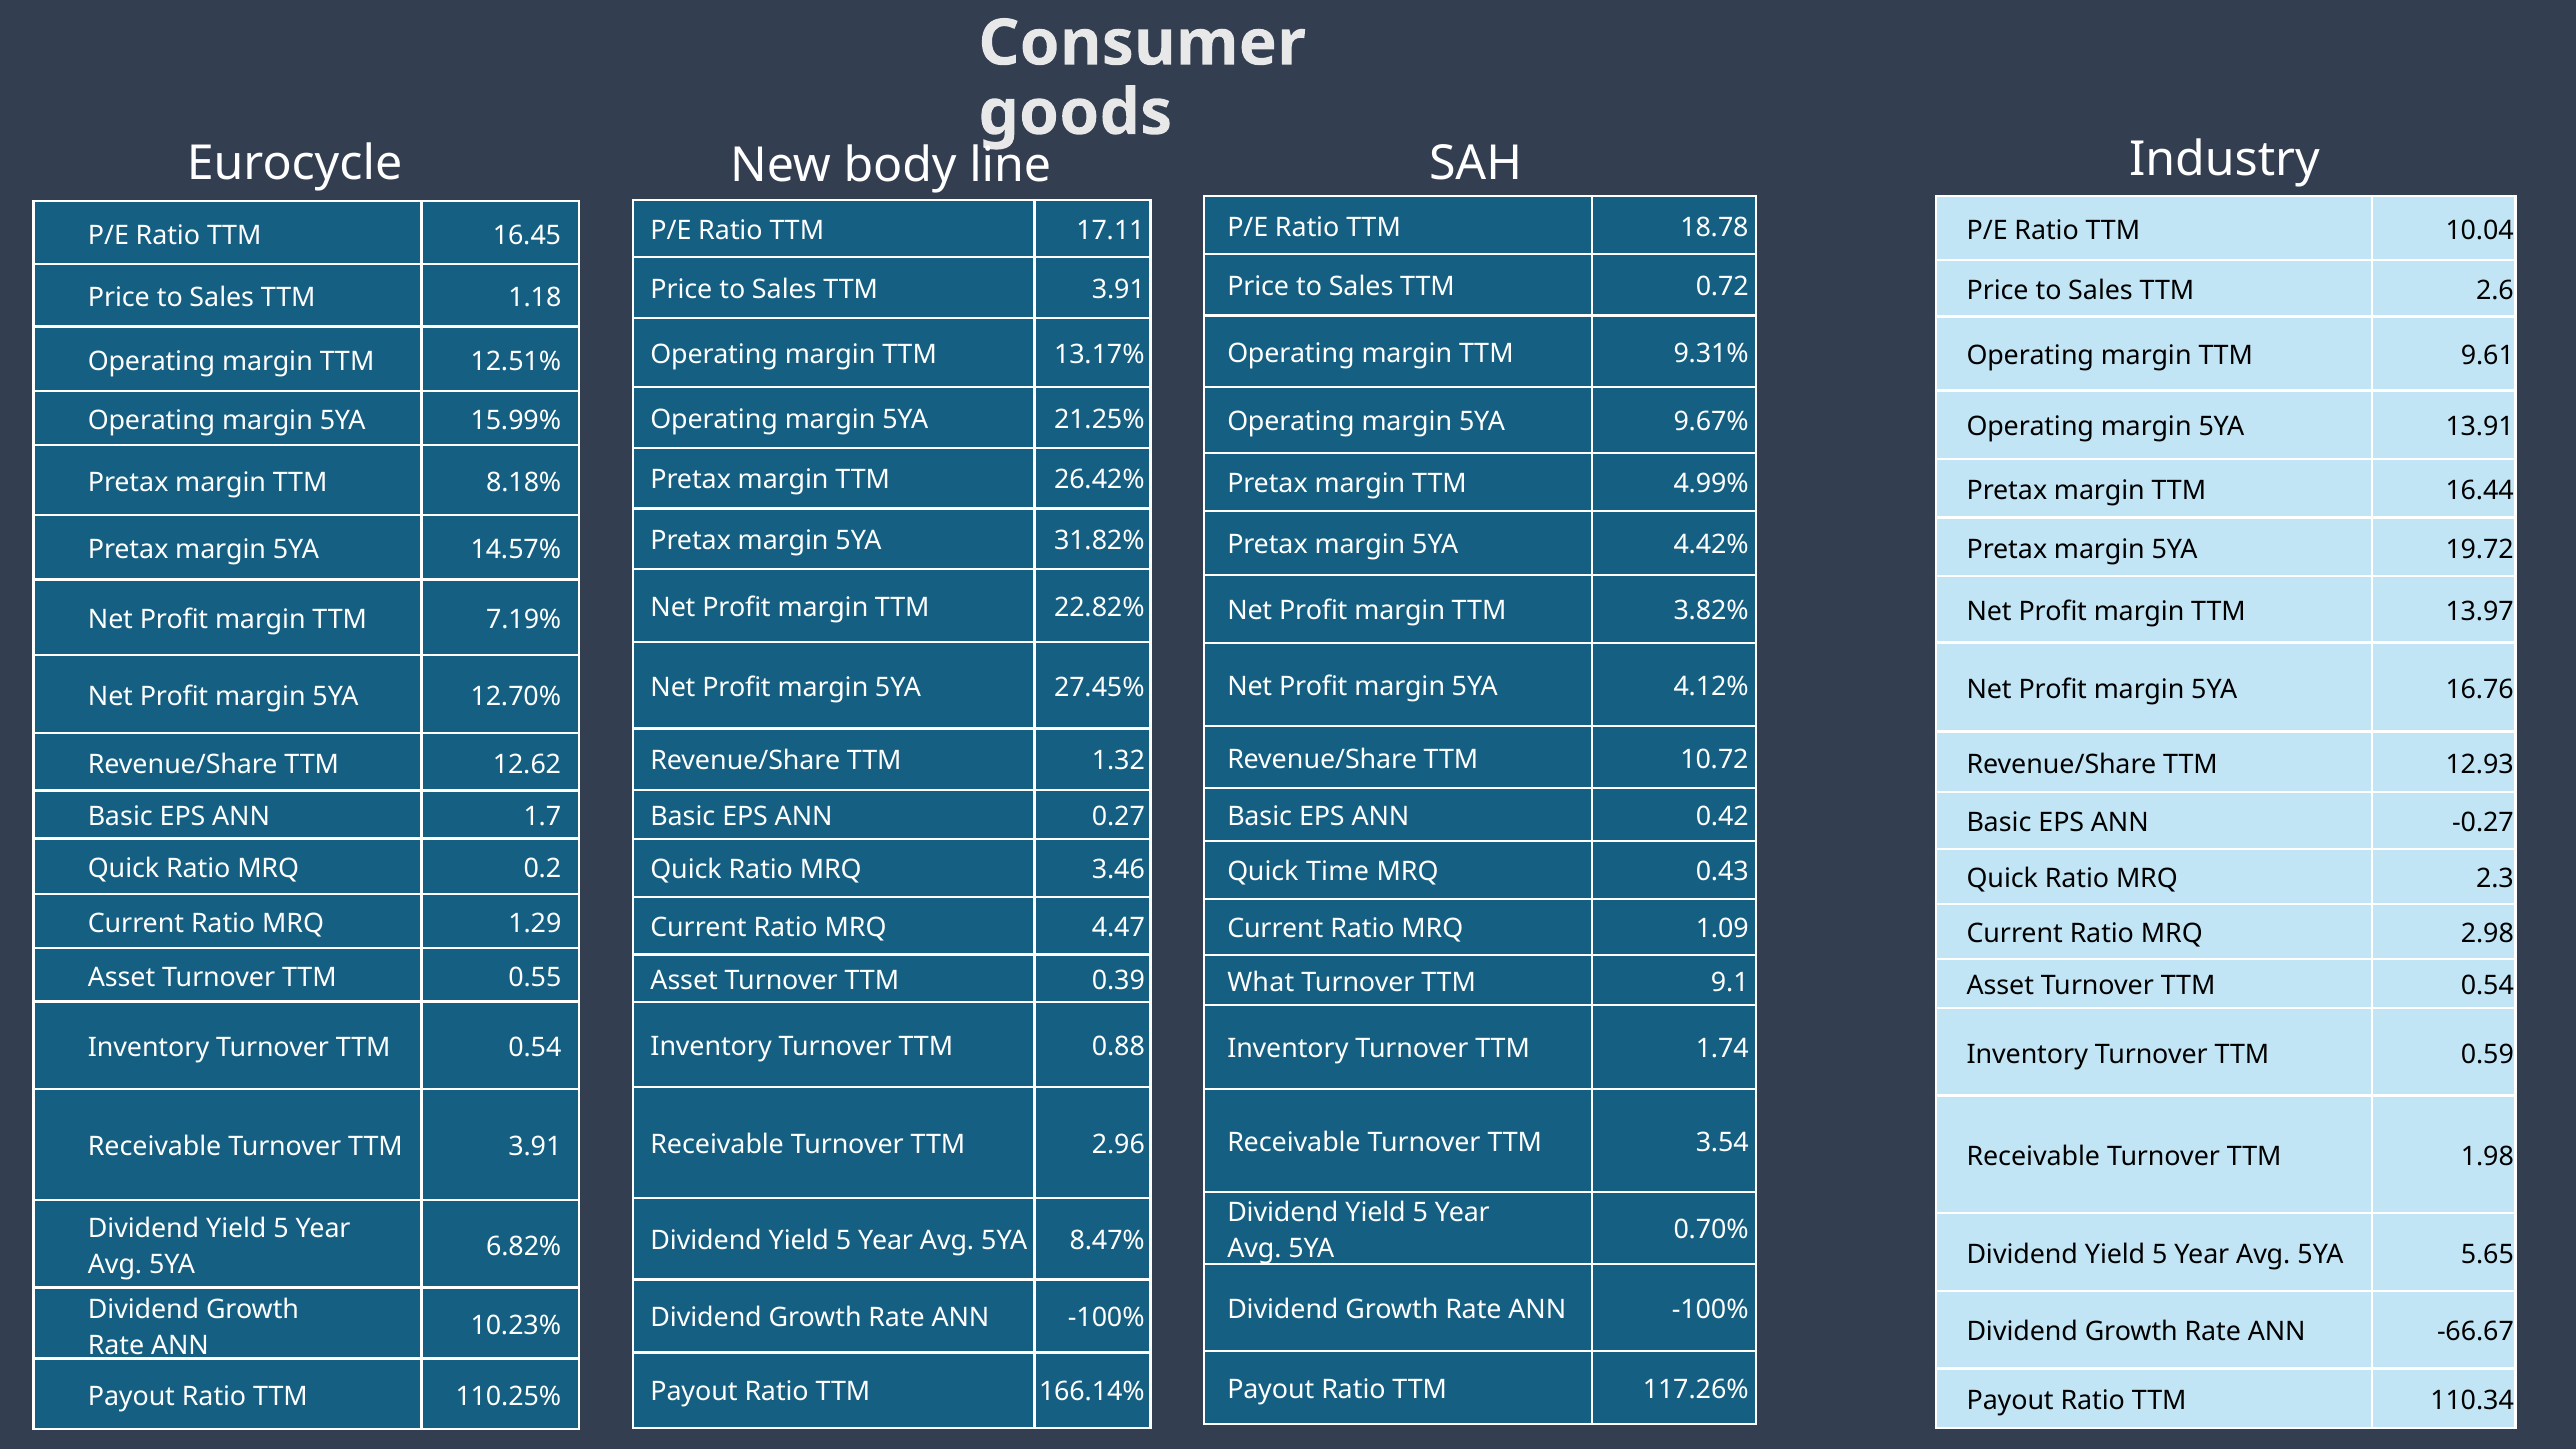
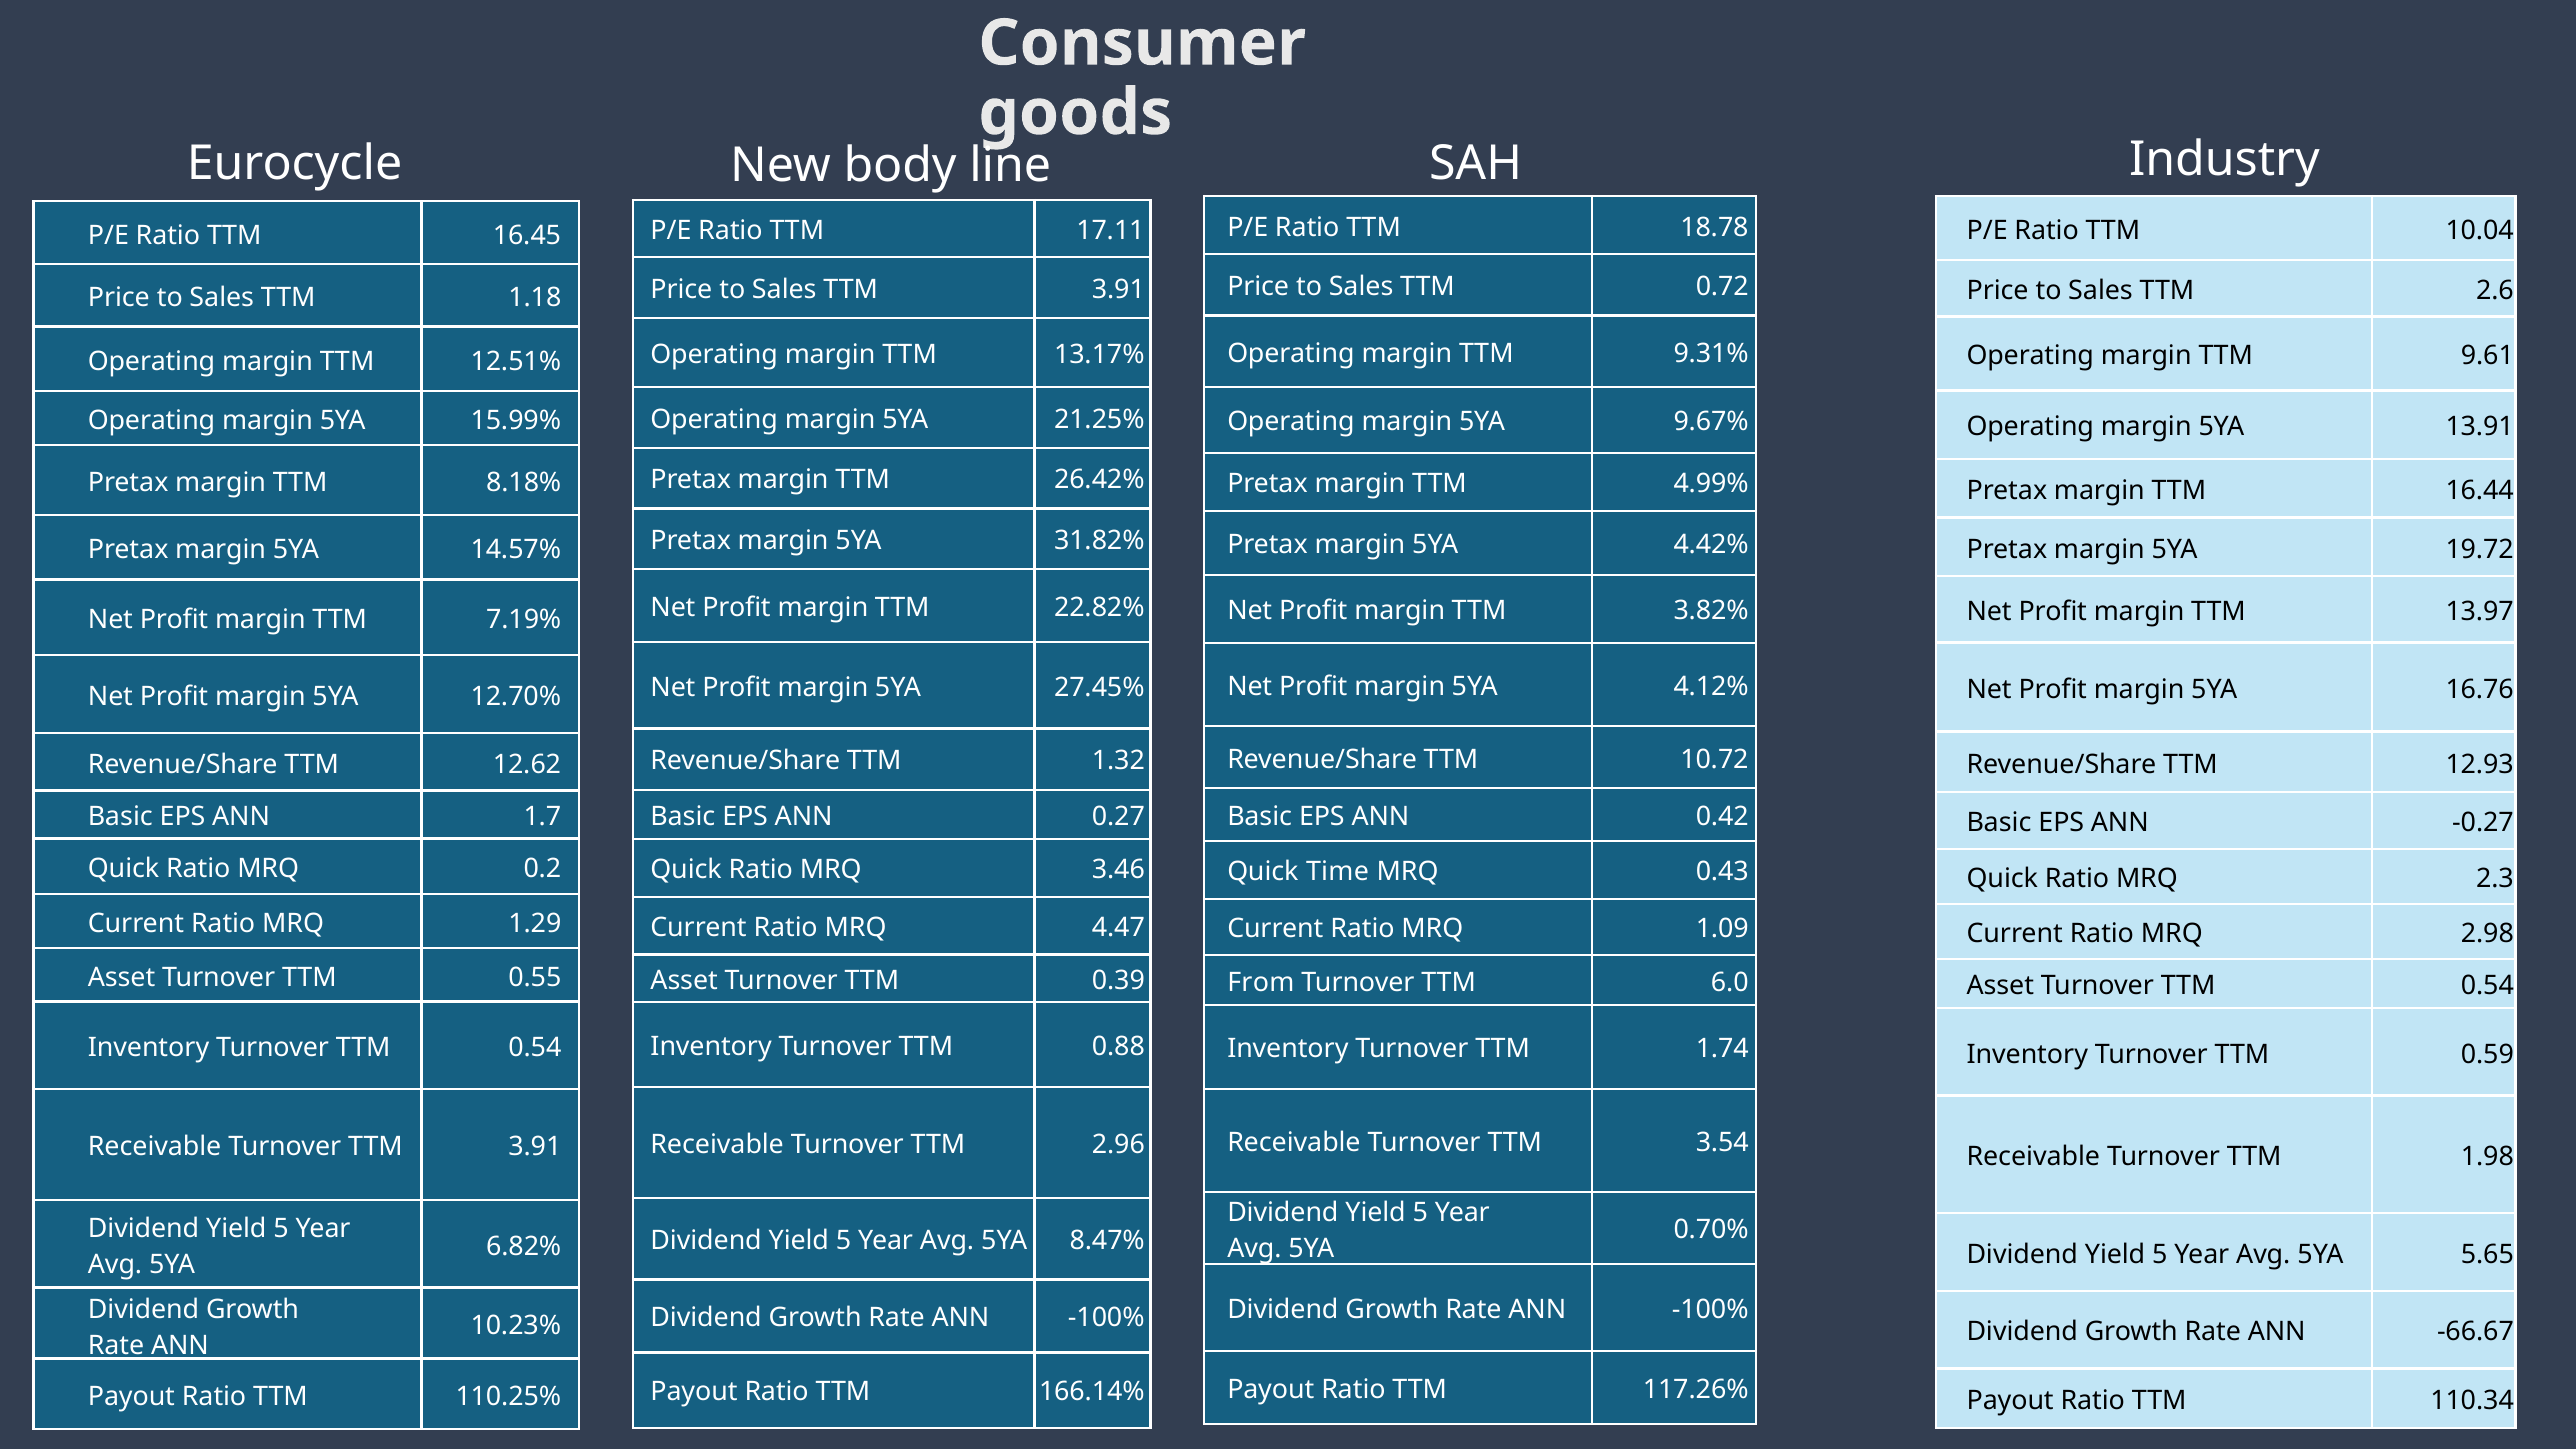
What: What -> From (1261, 982)
9.1: 9.1 -> 6.0 (1730, 982)
